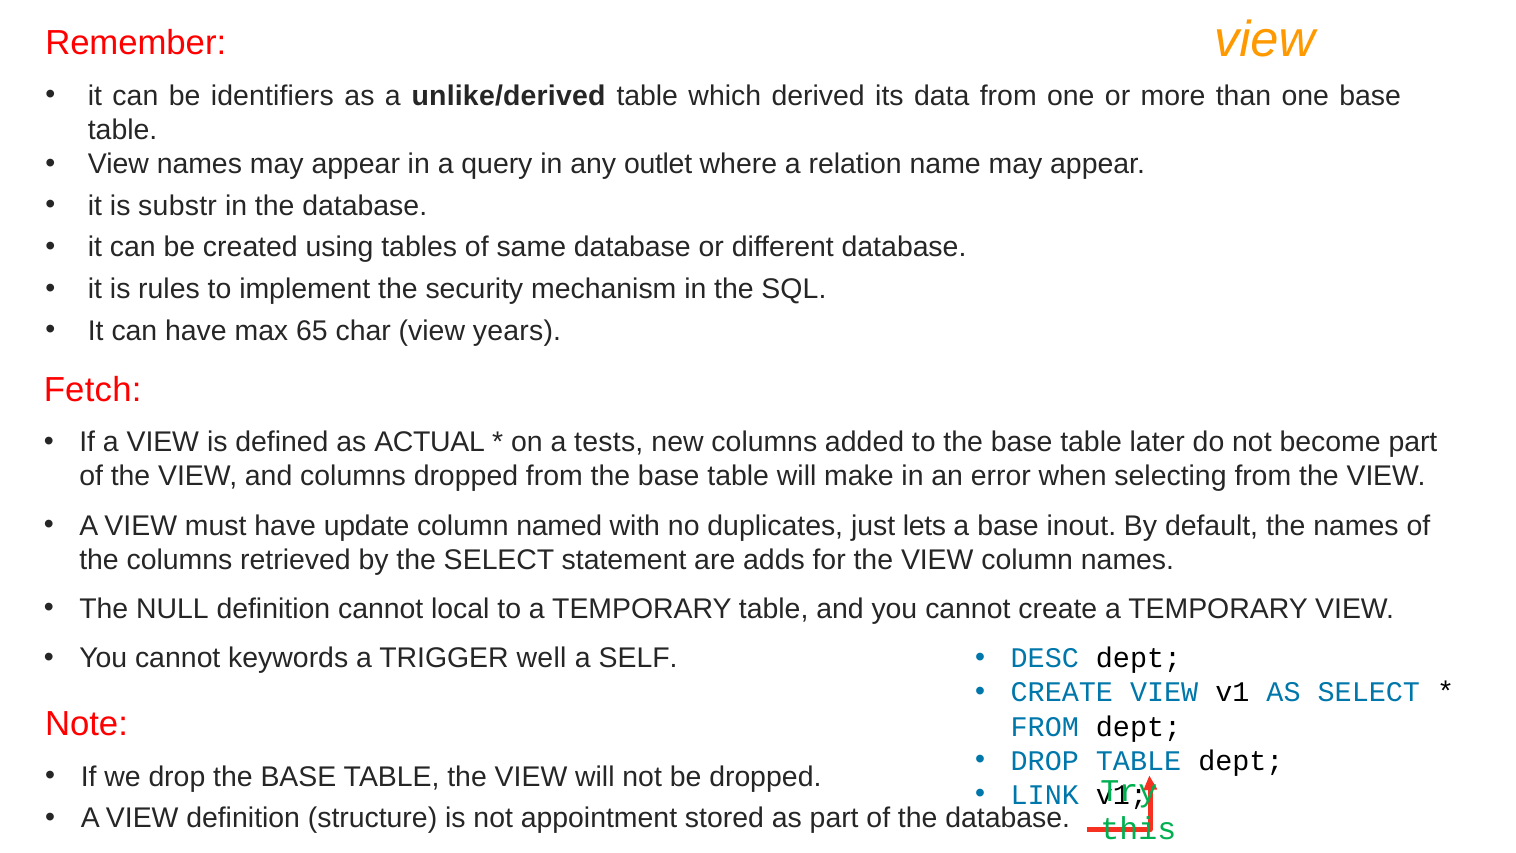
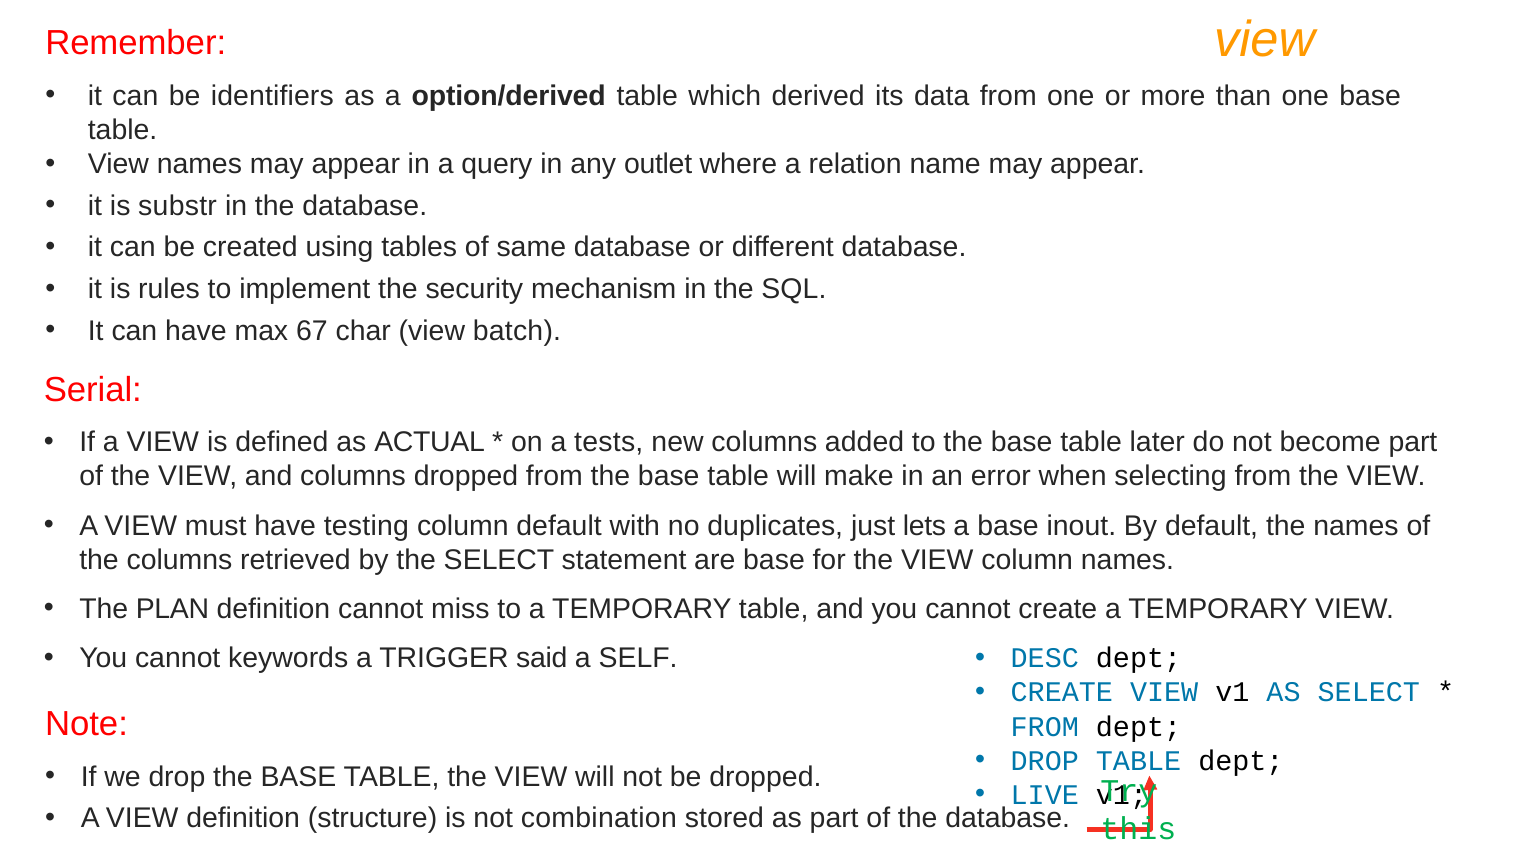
unlike/derived: unlike/derived -> option/derived (509, 96)
65: 65 -> 67 (312, 331)
years: years -> batch (517, 331)
Fetch: Fetch -> Serial (93, 390)
update: update -> testing (366, 526)
column named: named -> default (559, 526)
are adds: adds -> base (774, 560)
NULL: NULL -> PLAN (172, 609)
local: local -> miss (460, 609)
well: well -> said (542, 658)
LINK: LINK -> LIVE (1045, 795)
appointment: appointment -> combination (599, 818)
